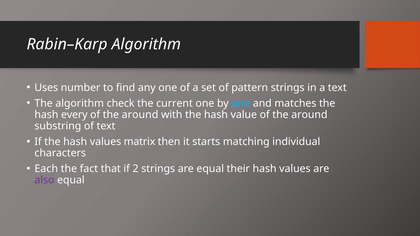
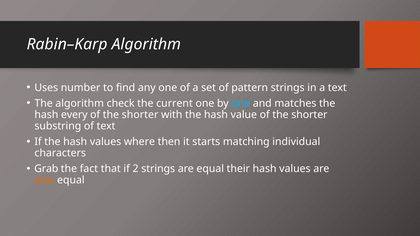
around: around -> shorter (140, 115)
value of the around: around -> shorter (309, 115)
matrix: matrix -> where (139, 142)
Each: Each -> Grab (46, 169)
also colour: purple -> orange (44, 180)
